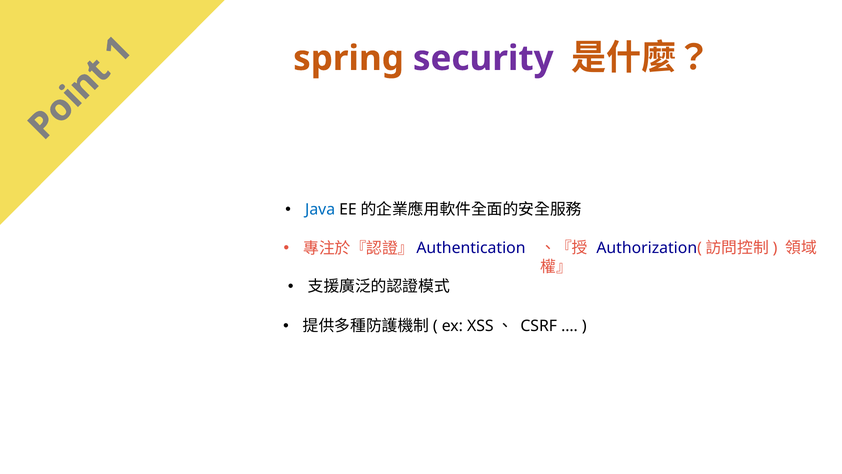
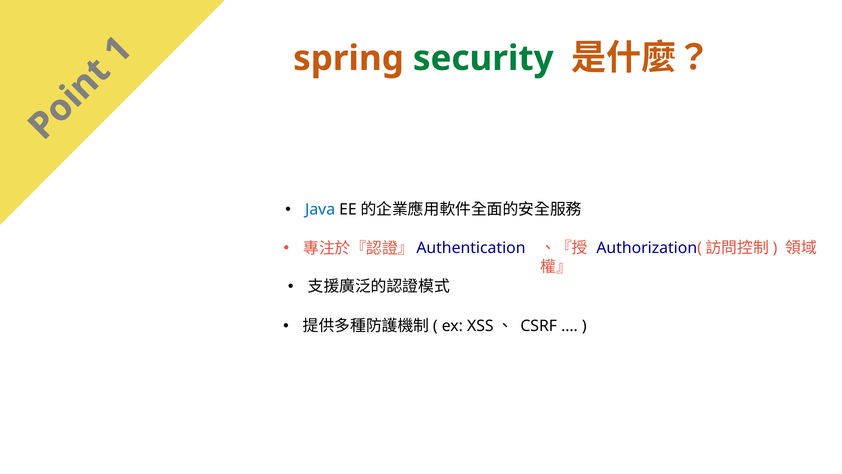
security colour: purple -> green (483, 58)
